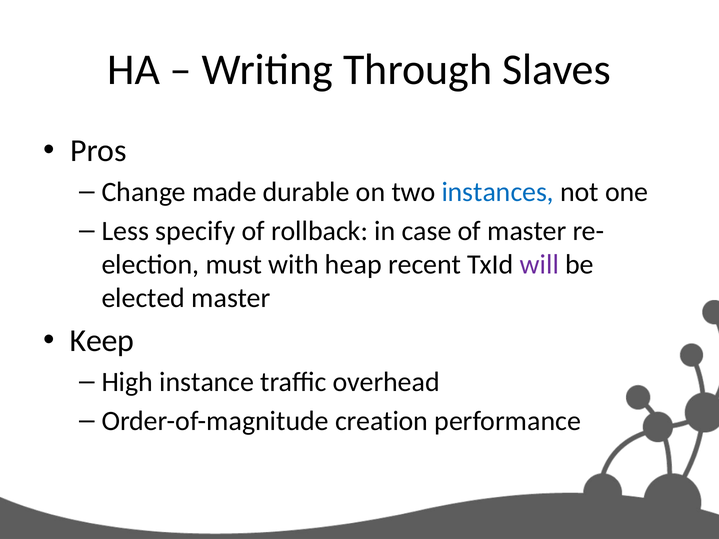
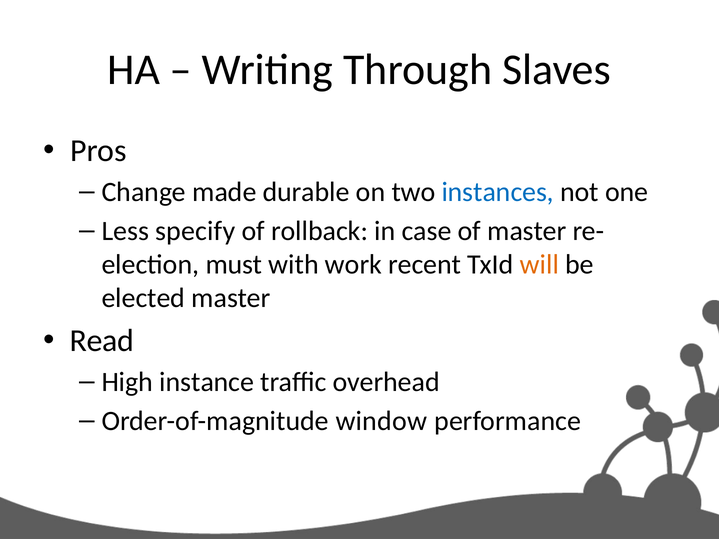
heap: heap -> work (354, 265)
will colour: purple -> orange (539, 265)
Keep: Keep -> Read (102, 341)
creation: creation -> window (381, 421)
